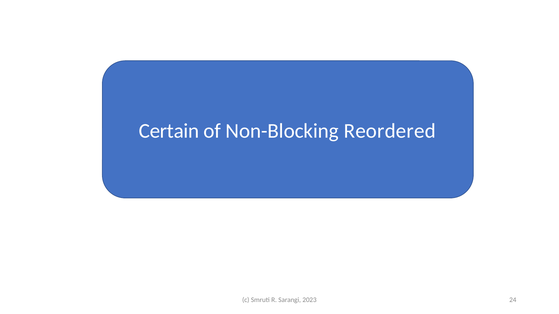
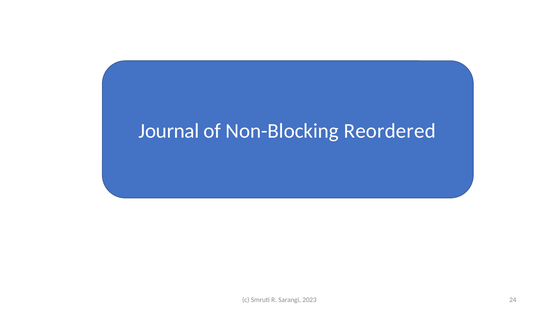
Certain: Certain -> Journal (169, 131)
